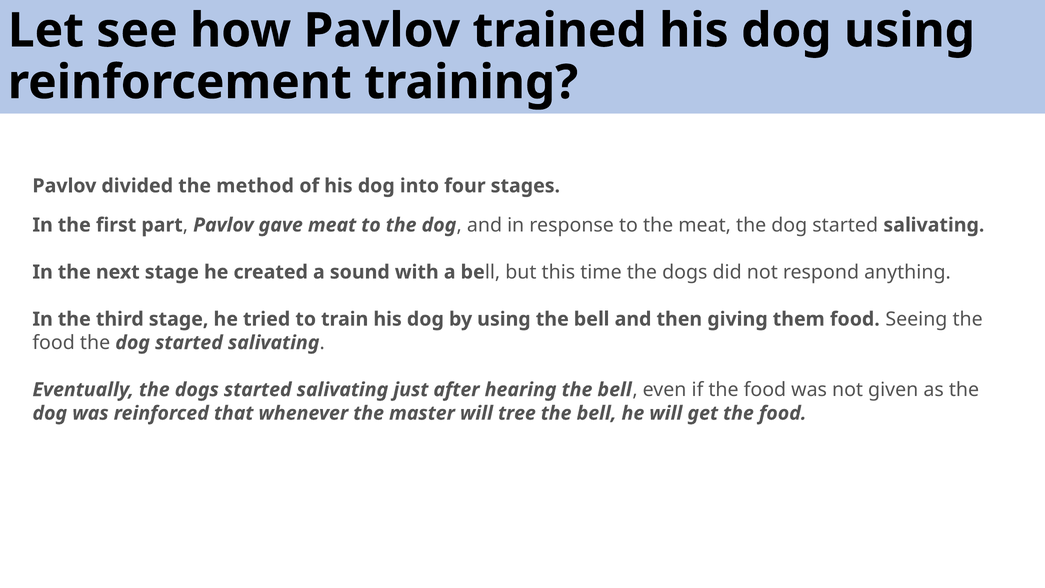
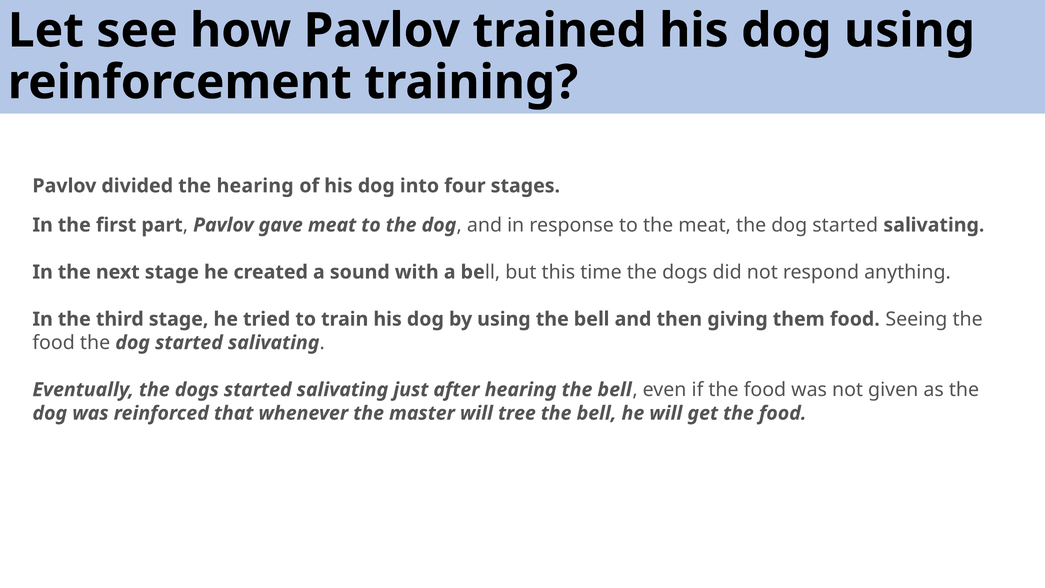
the method: method -> hearing (255, 186)
